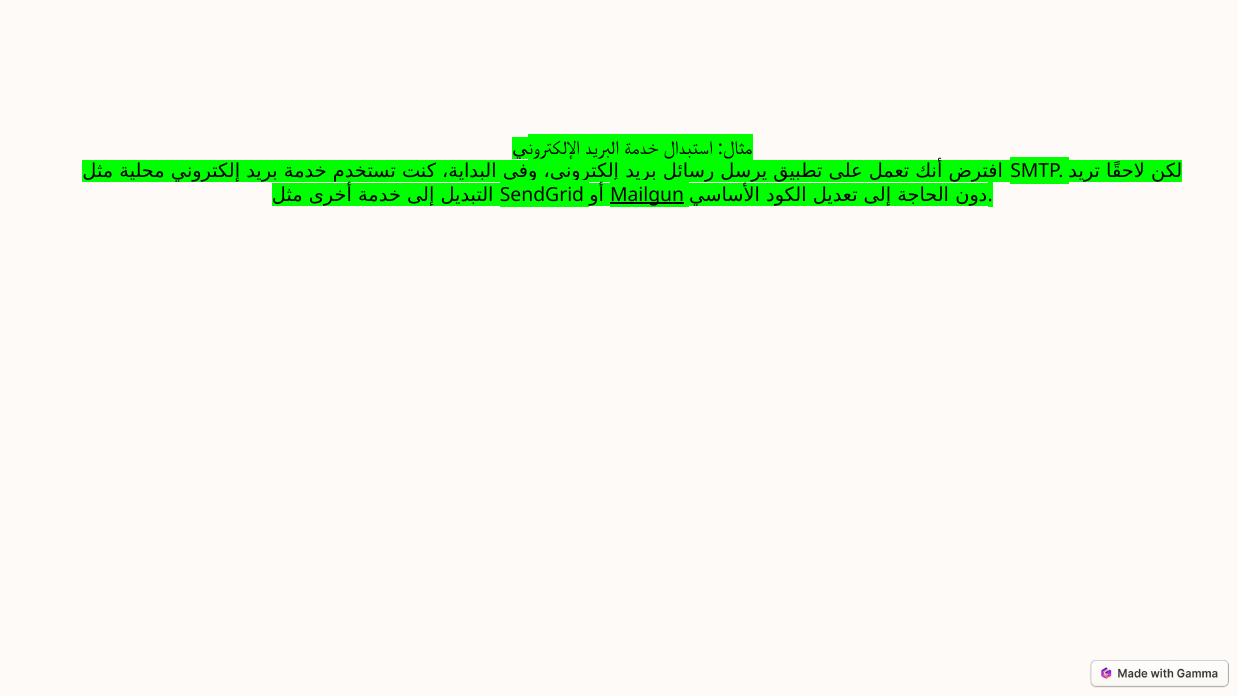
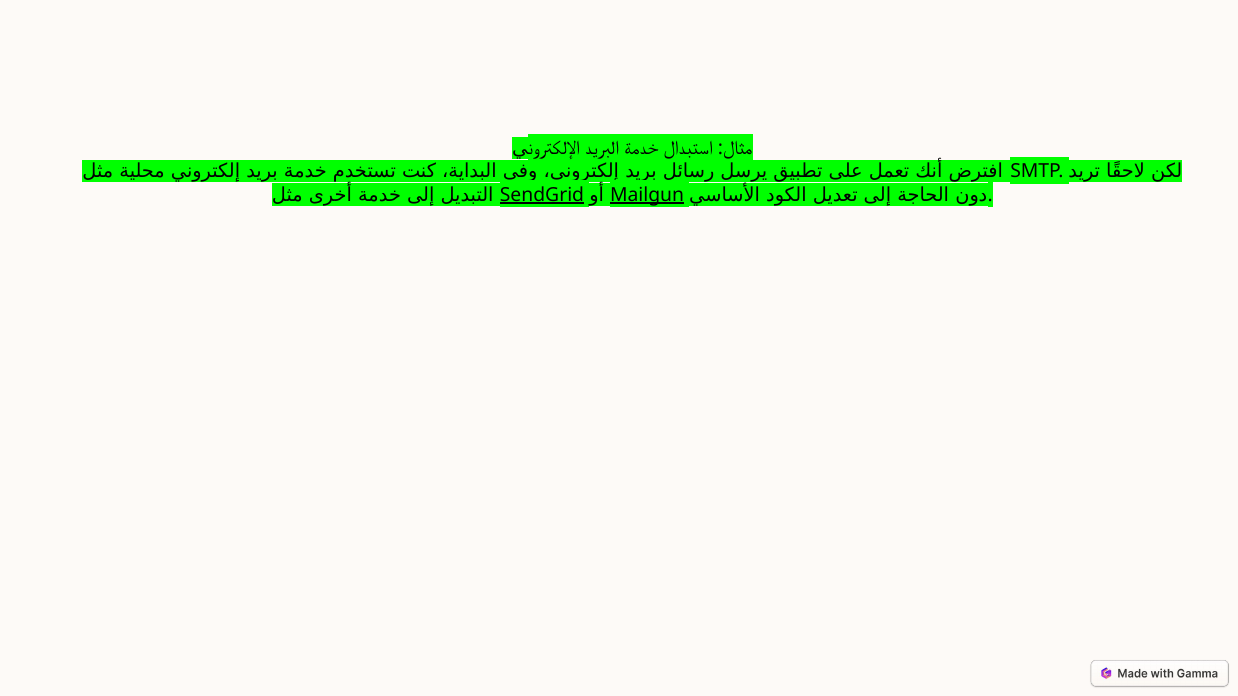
SendGrid underline: none -> present (542, 195)
